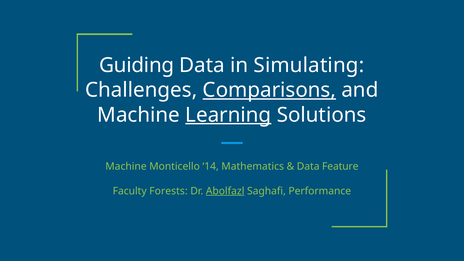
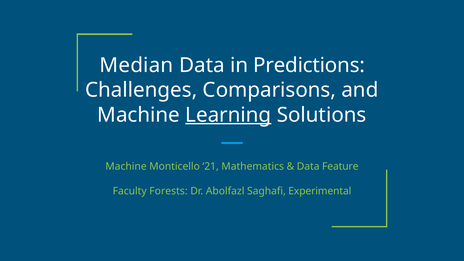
Guiding: Guiding -> Median (136, 65)
Simulating: Simulating -> Predictions (309, 65)
Comparisons underline: present -> none (269, 90)
14: 14 -> 21 (211, 166)
Abolfazl underline: present -> none (225, 191)
Performance: Performance -> Experimental (320, 191)
